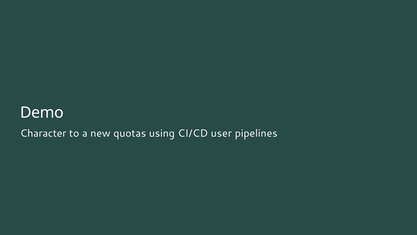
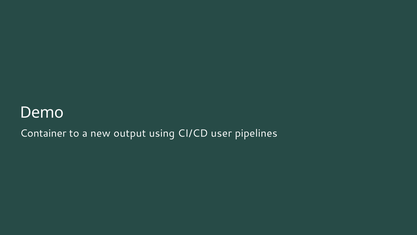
Character: Character -> Container (43, 133)
quotas: quotas -> output (130, 133)
